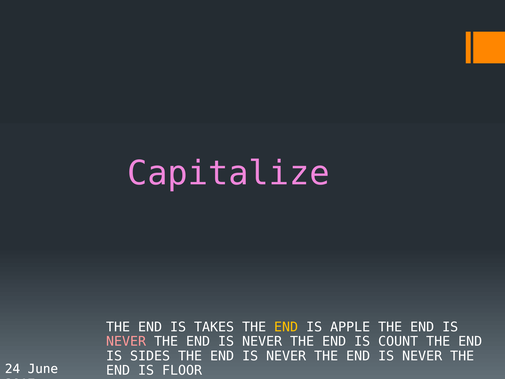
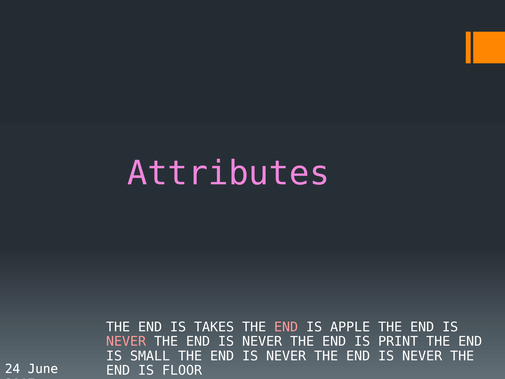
Capitalize: Capitalize -> Attributes (228, 173)
END colour: yellow -> pink (286, 327)
COUNT: COUNT -> PRINT (398, 341)
SIDES: SIDES -> SMALL (150, 356)
